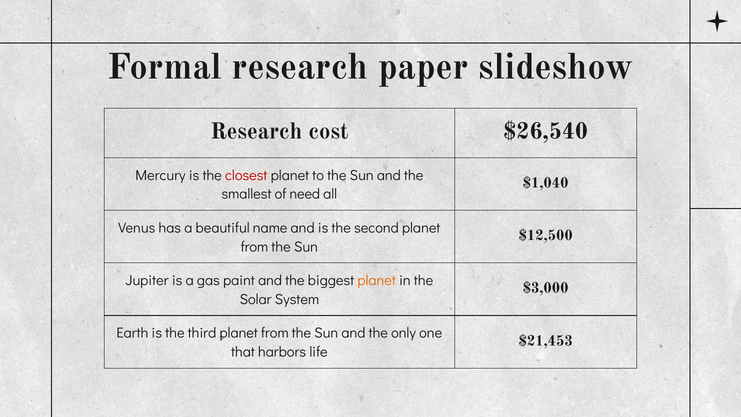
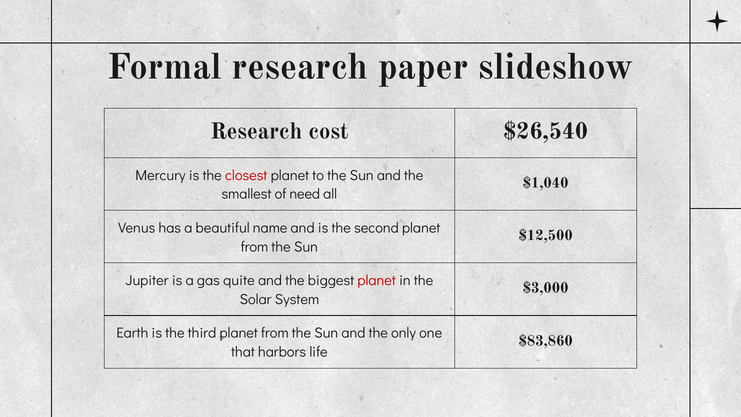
paint: paint -> quite (239, 280)
planet colour: orange -> red (377, 280)
$21,453: $21,453 -> $83,860 (546, 341)
